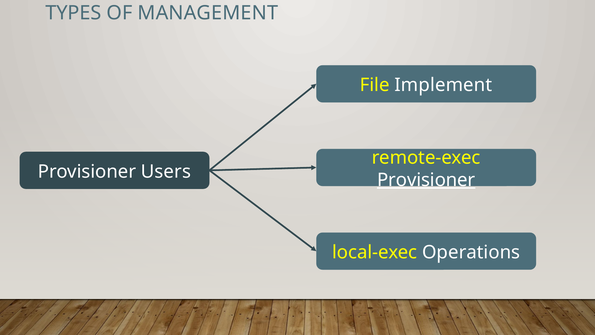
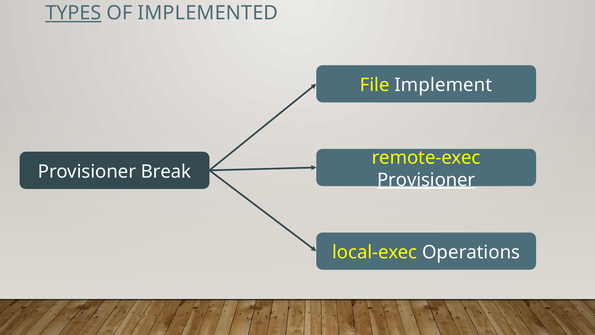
TYPES underline: none -> present (73, 13)
MANAGEMENT: MANAGEMENT -> IMPLEMENTED (208, 13)
Users: Users -> Break (166, 171)
